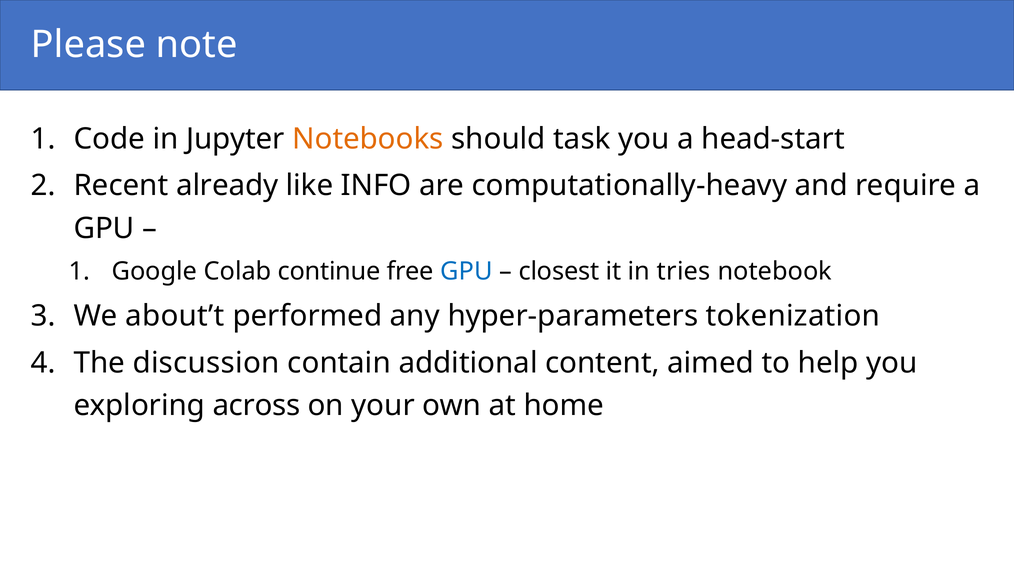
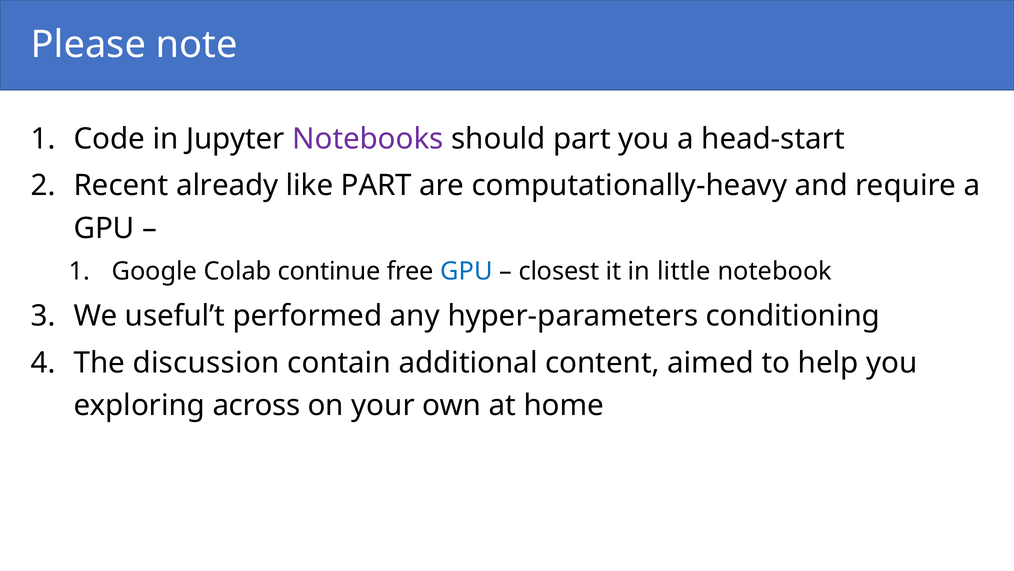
Notebooks colour: orange -> purple (368, 139)
should task: task -> part (582, 139)
like INFO: INFO -> PART (376, 185)
tries: tries -> little (684, 271)
about’t: about’t -> useful’t (175, 316)
tokenization: tokenization -> conditioning (793, 316)
